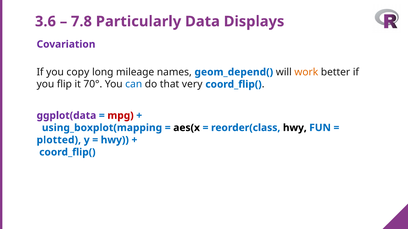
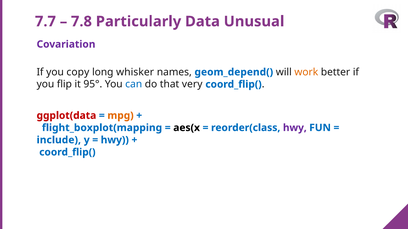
3.6: 3.6 -> 7.7 (45, 22)
Displays: Displays -> Unusual (254, 22)
mileage: mileage -> whisker (135, 72)
70°: 70° -> 95° (93, 84)
ggplot(data colour: purple -> red (66, 116)
mpg colour: red -> orange (121, 116)
using_boxplot(mapping: using_boxplot(mapping -> flight_boxplot(mapping (102, 128)
hwy colour: black -> purple (295, 128)
plotted: plotted -> include (59, 140)
